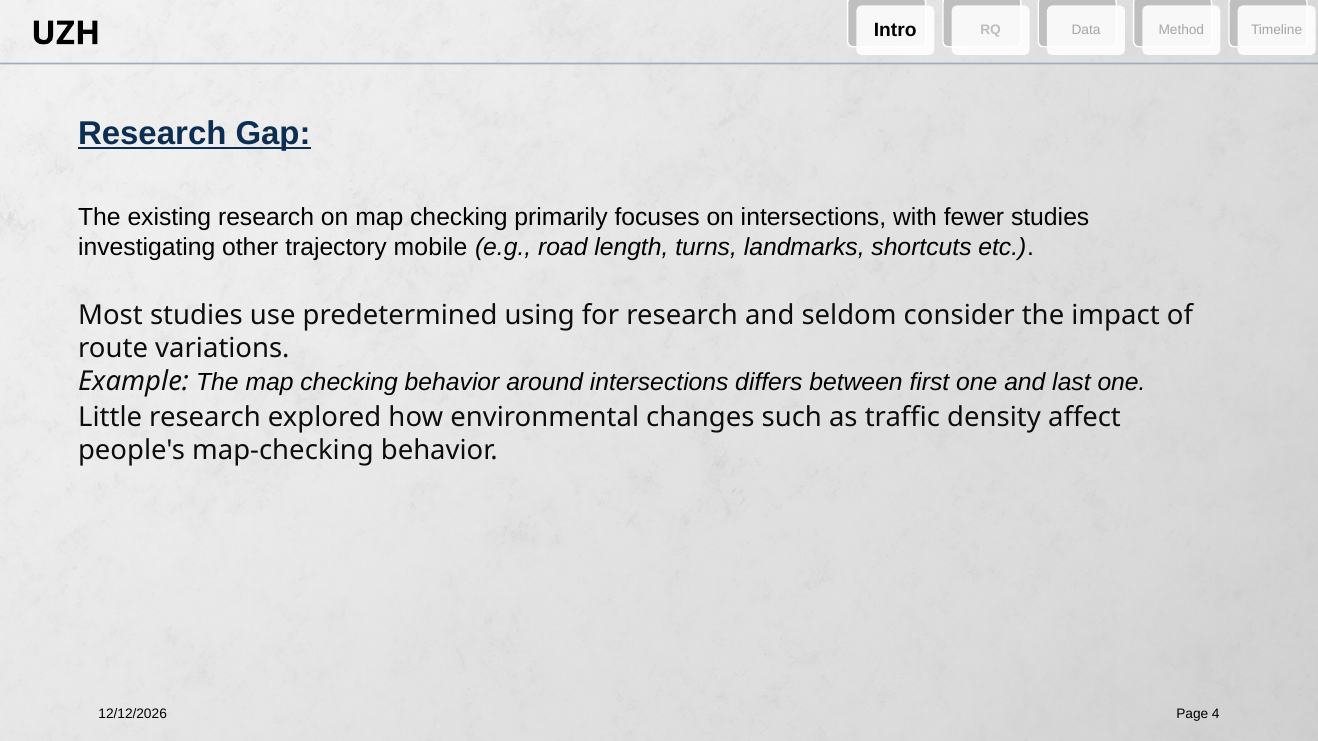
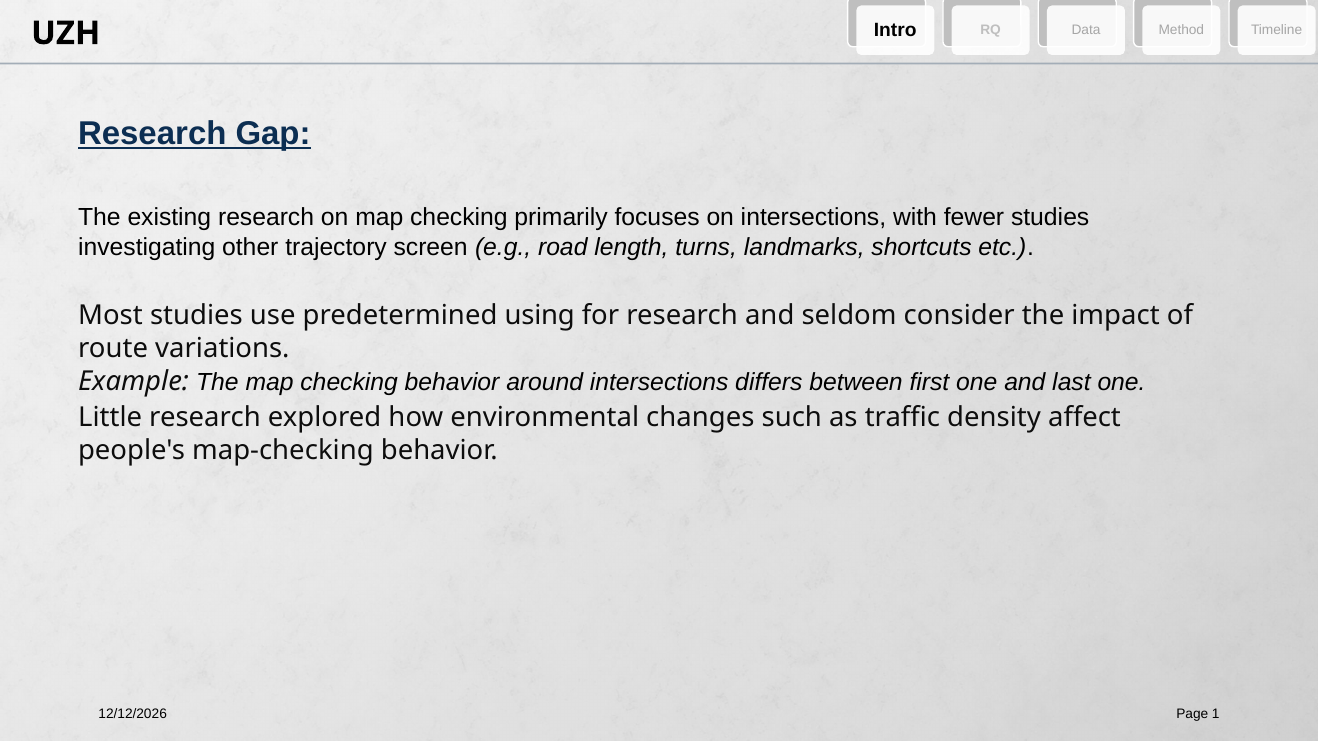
mobile: mobile -> screen (431, 247)
4: 4 -> 1 (1216, 715)
